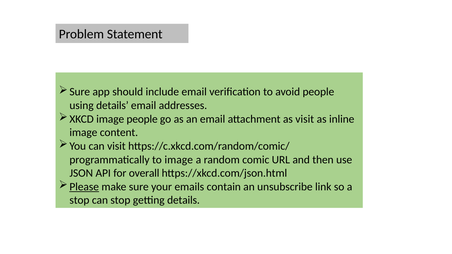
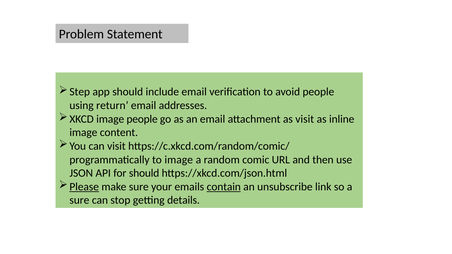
Sure: Sure -> Step (80, 92)
using details: details -> return (112, 106)
for overall: overall -> should (144, 173)
contain underline: none -> present (224, 187)
stop: stop -> sure (79, 200)
